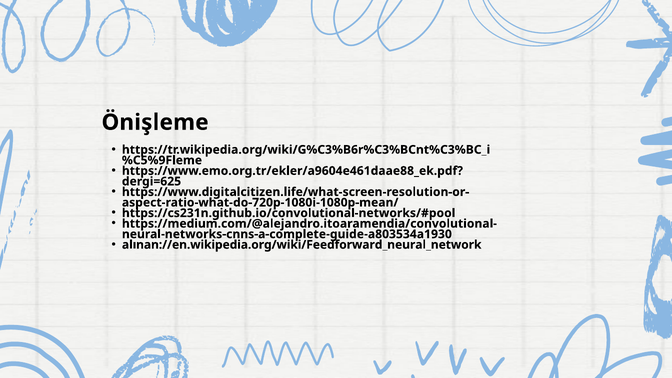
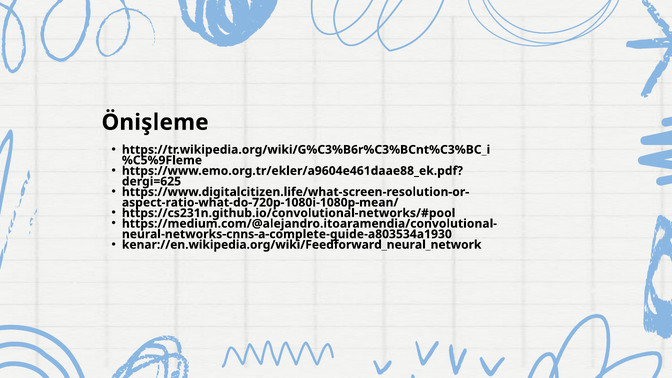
alınan://en.wikipedia.org/wiki/Feedforward_neural_network: alınan://en.wikipedia.org/wiki/Feedforward_neural_network -> kenar://en.wikipedia.org/wiki/Feedforward_neural_network (302, 245)
